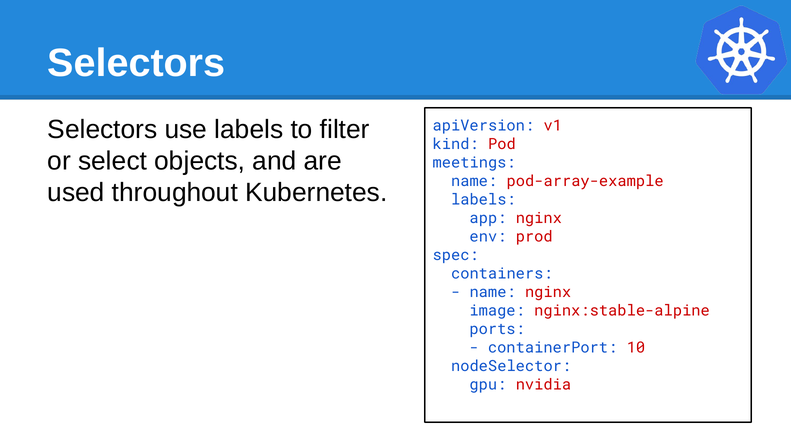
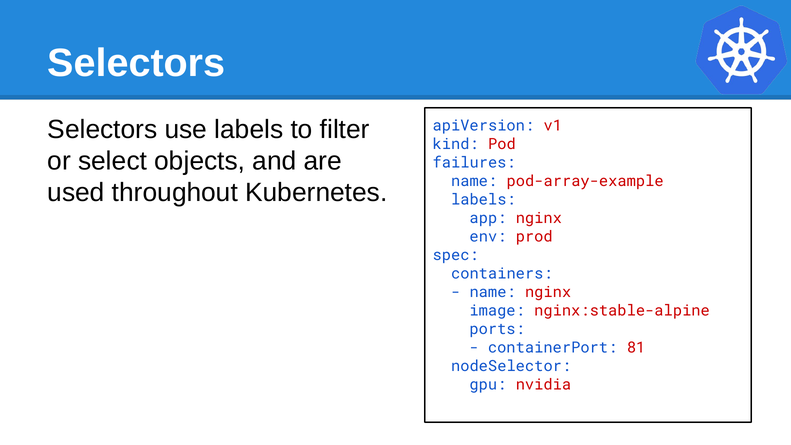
meetings: meetings -> failures (474, 163)
10: 10 -> 81 (636, 347)
